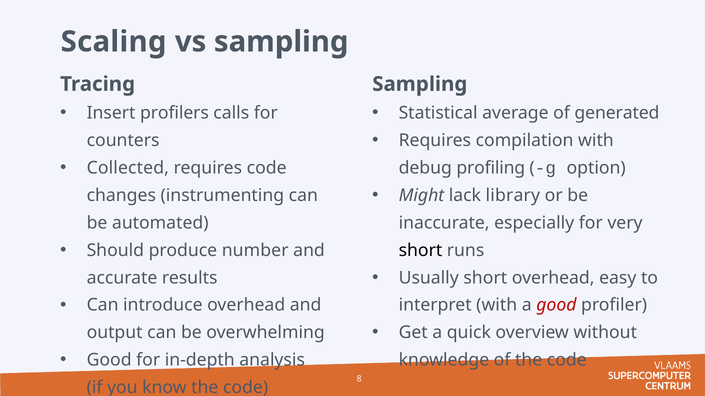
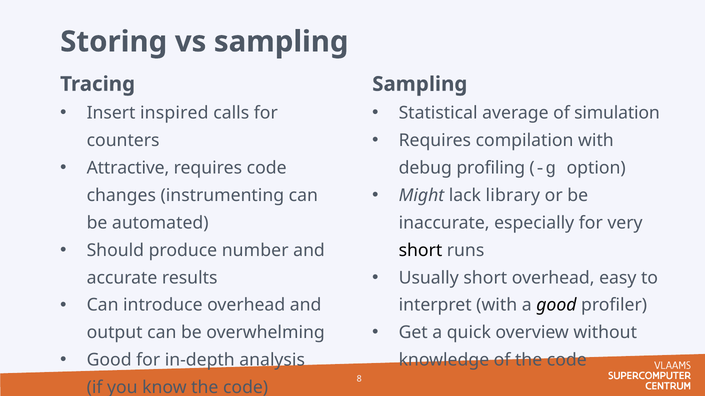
Scaling: Scaling -> Storing (114, 42)
profilers: profilers -> inspired (174, 113)
generated: generated -> simulation (617, 113)
Collected: Collected -> Attractive (128, 168)
good colour: red -> black (556, 306)
